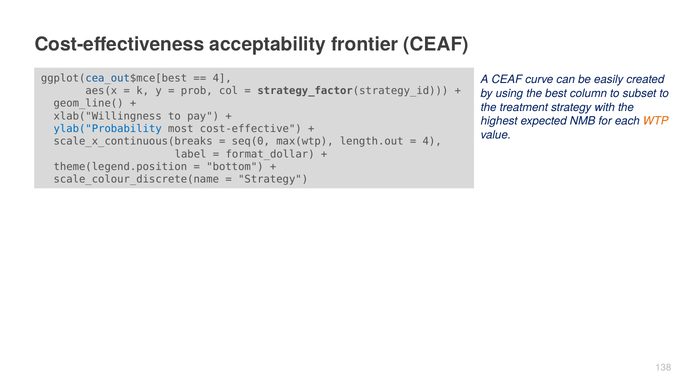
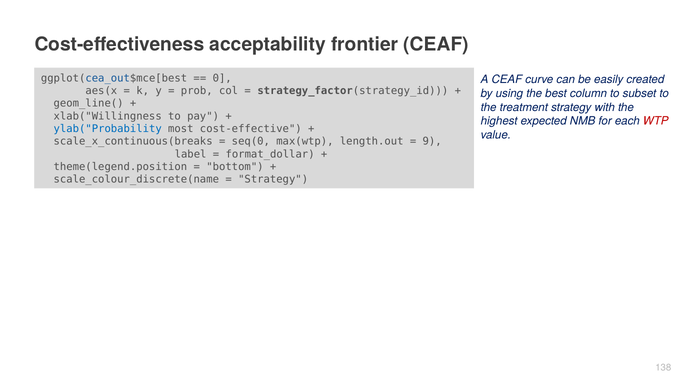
4: 4 -> 0 (222, 78)
WTP colour: orange -> red (656, 121)
4: 4 -> 9 (432, 141)
